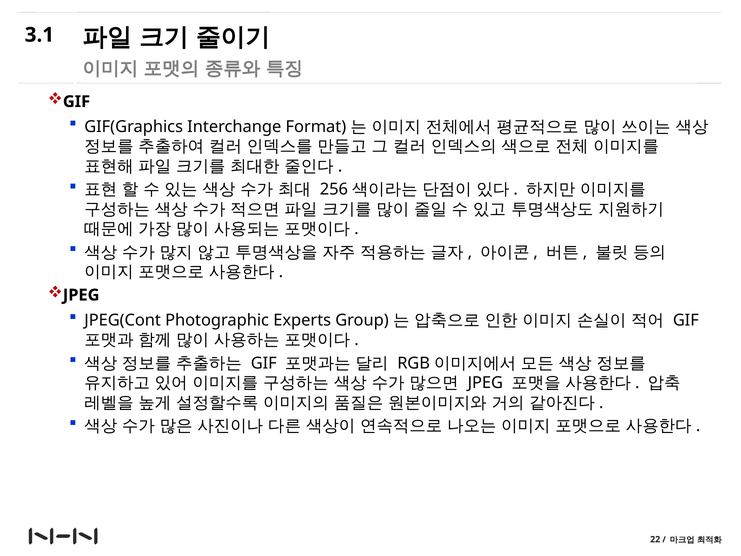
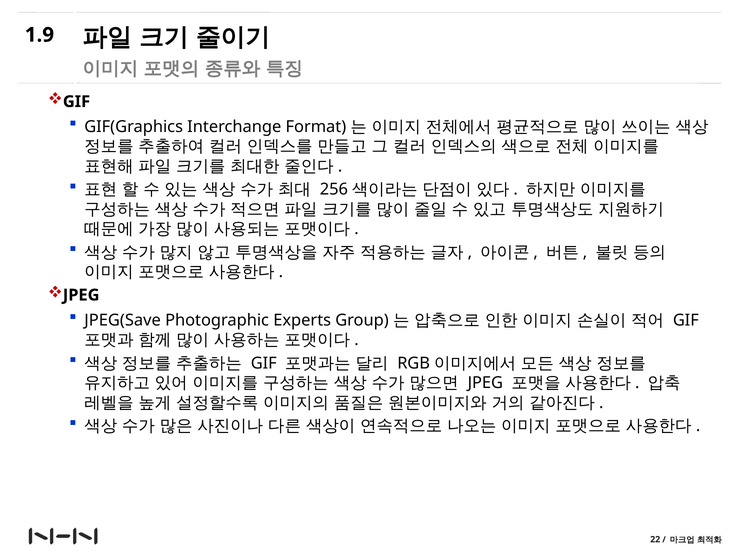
3.1: 3.1 -> 1.9 (39, 35)
JPEG(Cont: JPEG(Cont -> JPEG(Save (123, 320)
